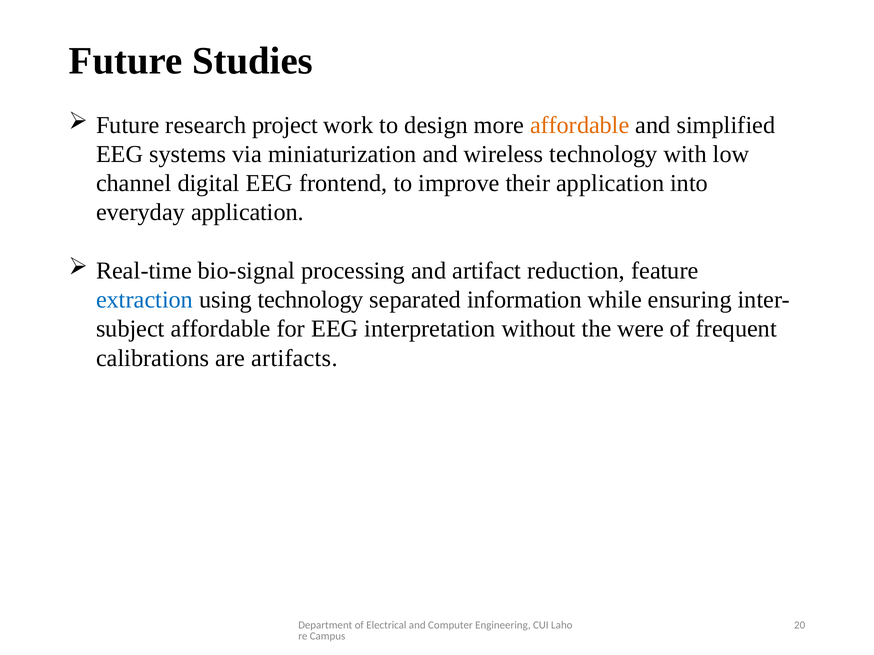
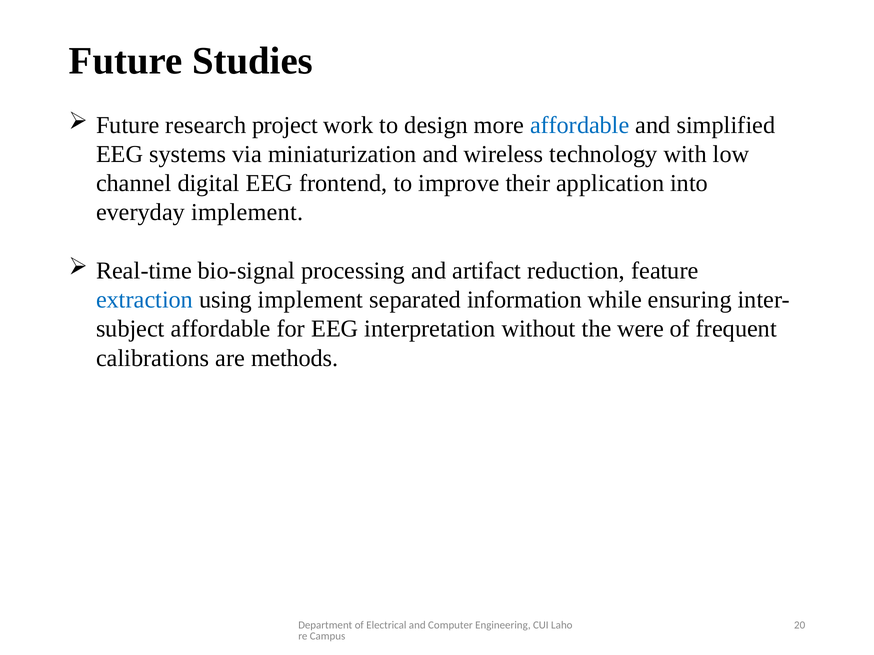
affordable colour: orange -> blue (580, 125)
everyday application: application -> implement (247, 213)
using technology: technology -> implement (311, 300)
artifacts: artifacts -> methods (295, 358)
